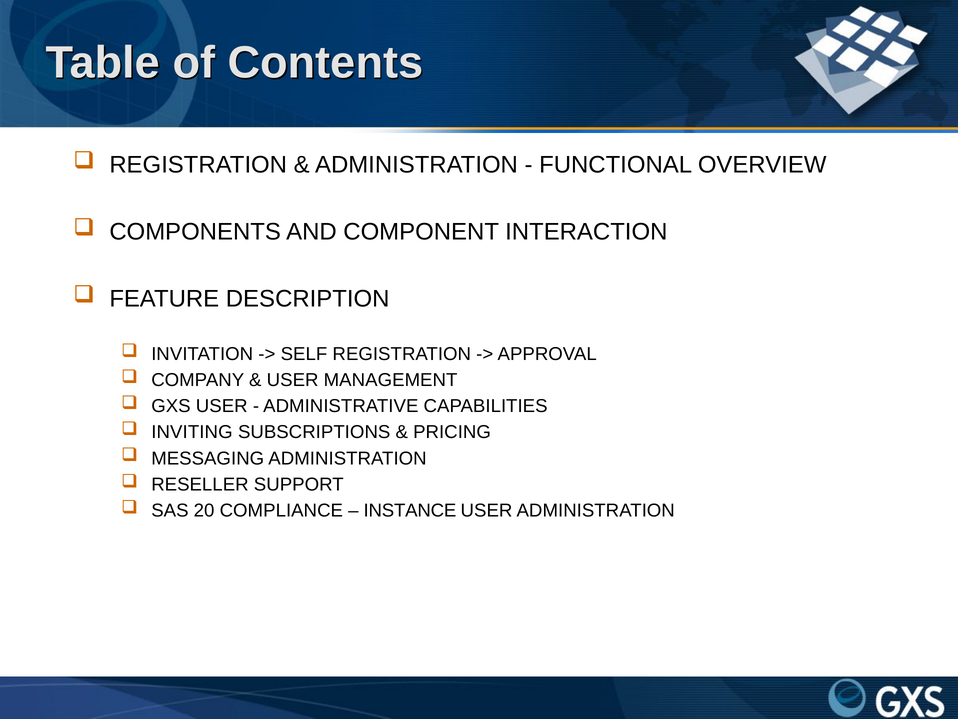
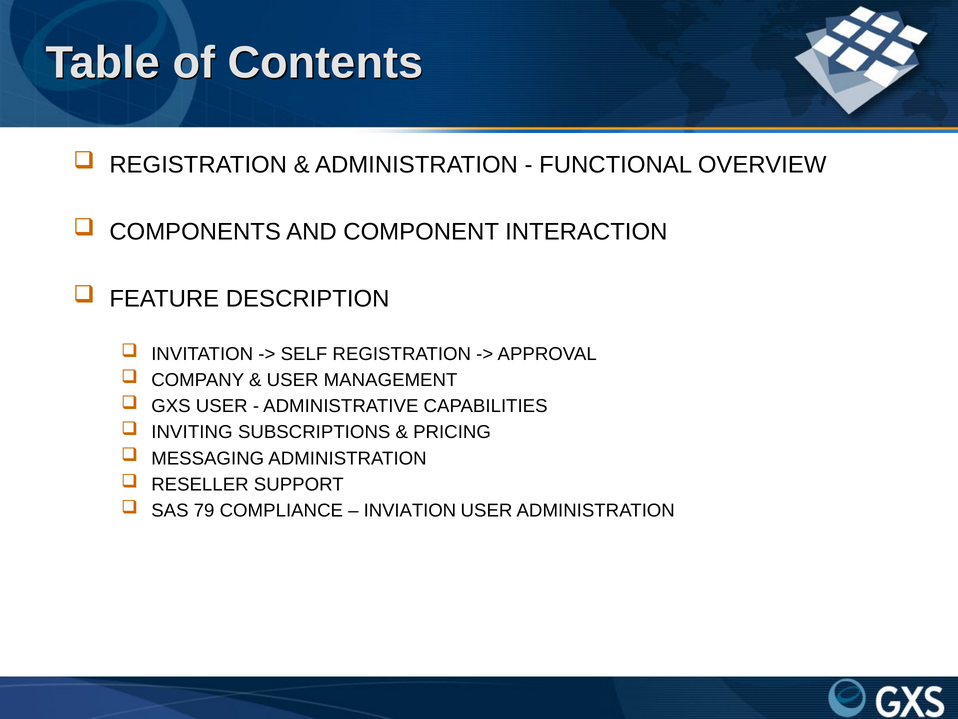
20: 20 -> 79 (204, 510)
INSTANCE: INSTANCE -> INVIATION (410, 510)
